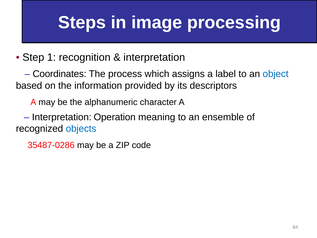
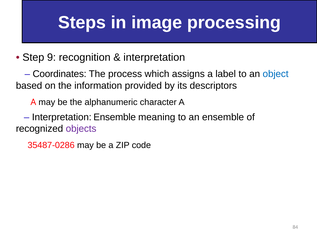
1: 1 -> 9 (52, 57)
Interpretation Operation: Operation -> Ensemble (115, 117)
objects colour: blue -> purple (81, 129)
